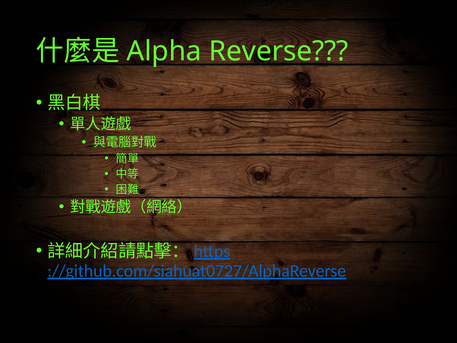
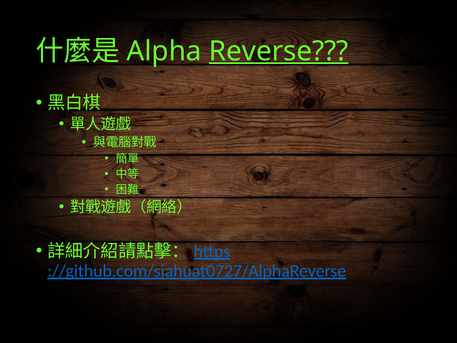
Reverse underline: none -> present (279, 51)
